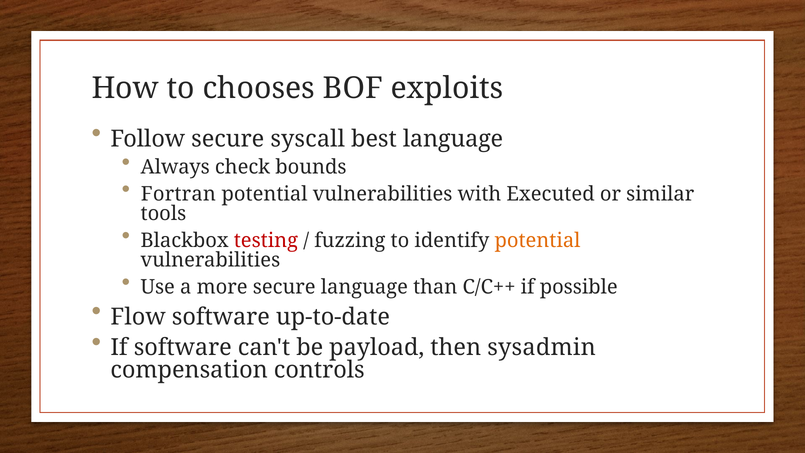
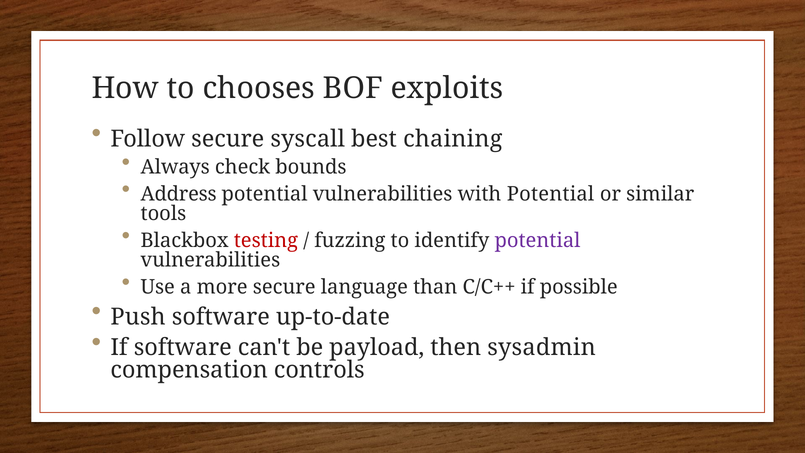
best language: language -> chaining (453, 139)
Fortran: Fortran -> Address (179, 194)
with Executed: Executed -> Potential (551, 194)
potential colour: orange -> purple (537, 241)
Flow: Flow -> Push (138, 317)
